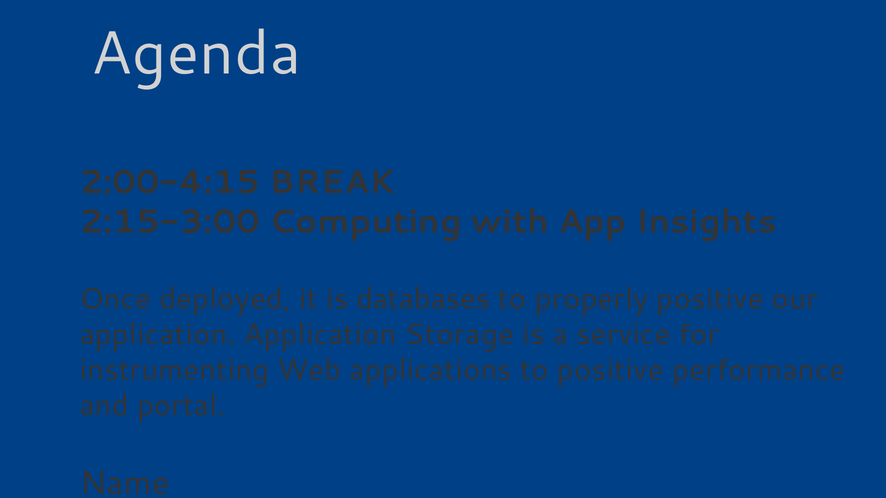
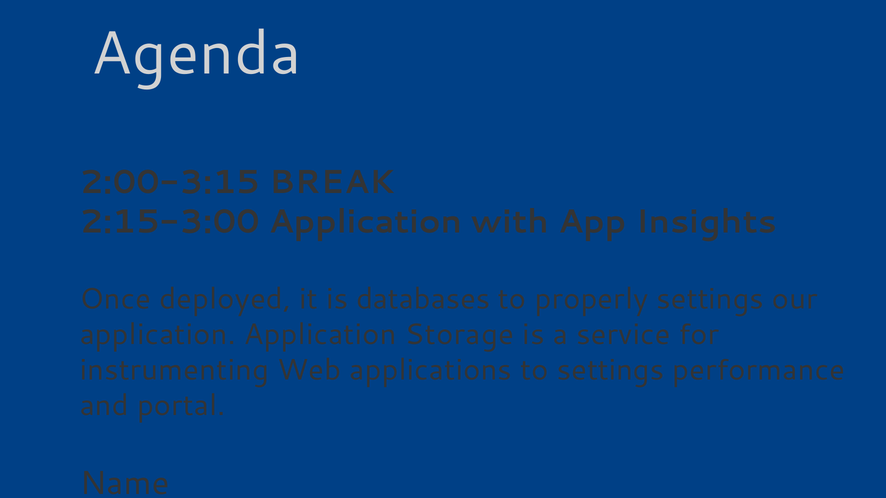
2:00-4:15: 2:00-4:15 -> 2:00-3:15 (170, 182)
2:15-3:00 Computing: Computing -> Application (366, 222)
properly positive: positive -> settings (710, 299)
to positive: positive -> settings (611, 370)
